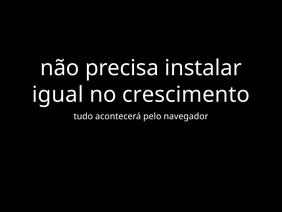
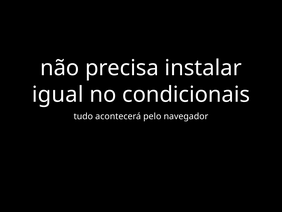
crescimento: crescimento -> condicionais (186, 94)
